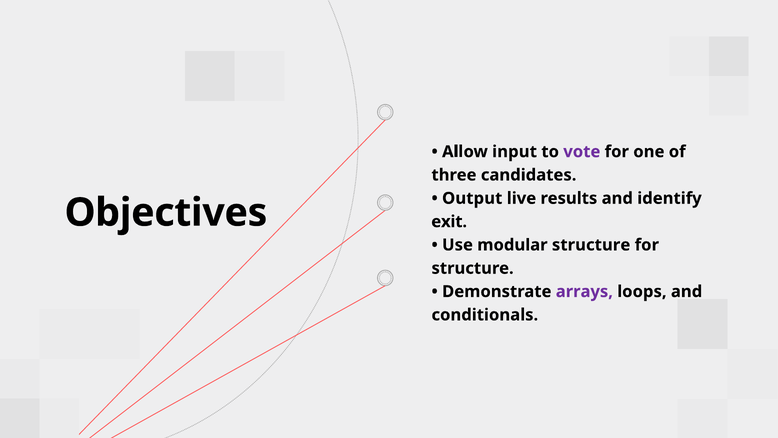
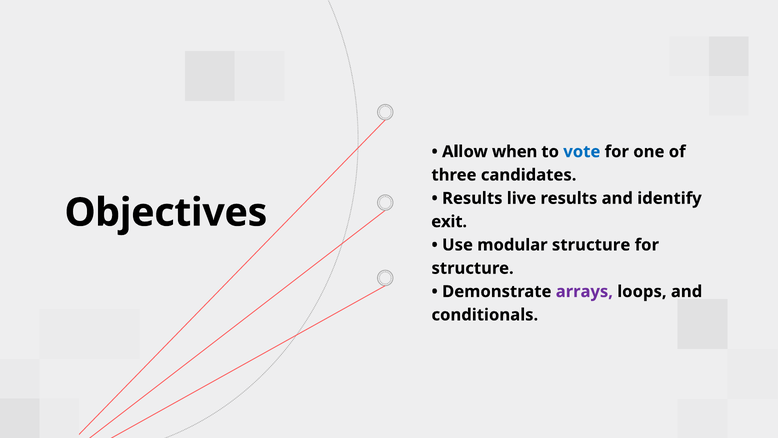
input: input -> when (515, 152)
vote colour: purple -> blue (582, 152)
Output: Output -> Results (472, 198)
